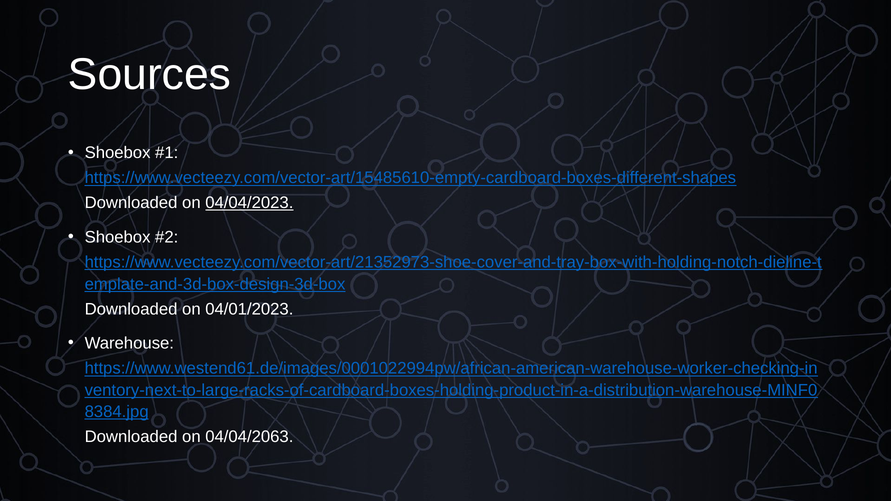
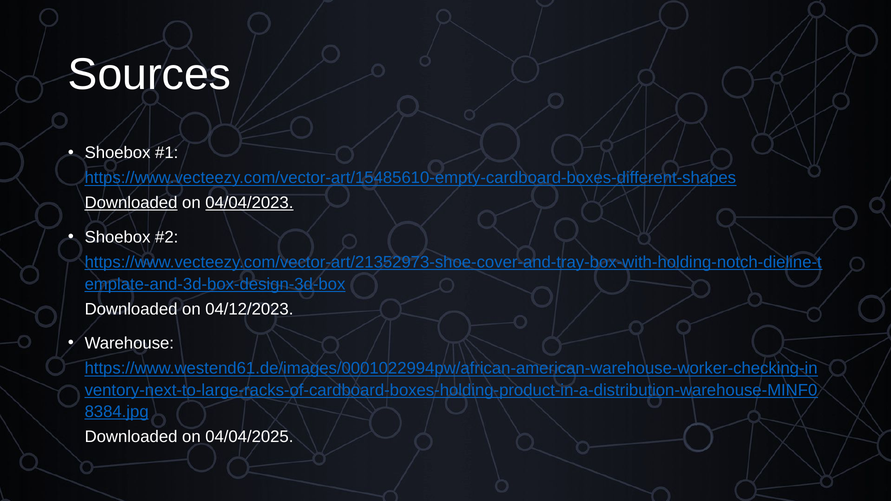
Downloaded underline: none -> present (131, 203)
04/01/2023: 04/01/2023 -> 04/12/2023 (249, 309)
04/04/2063: 04/04/2063 -> 04/04/2025 (249, 437)
